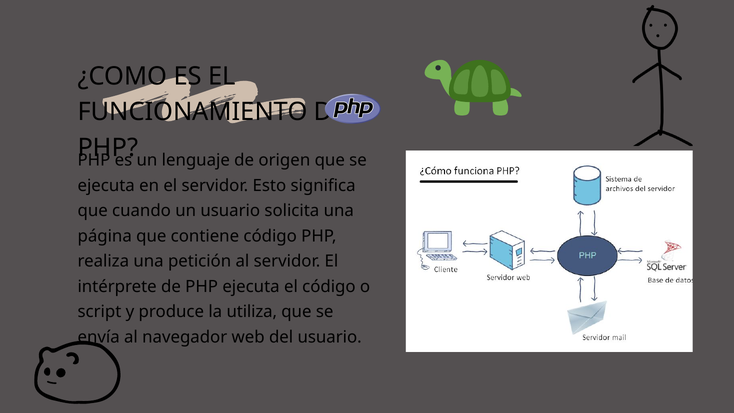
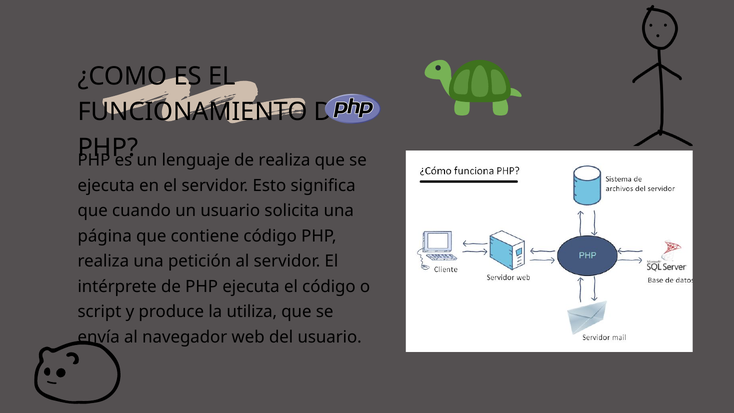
de origen: origen -> realiza (284, 160)
